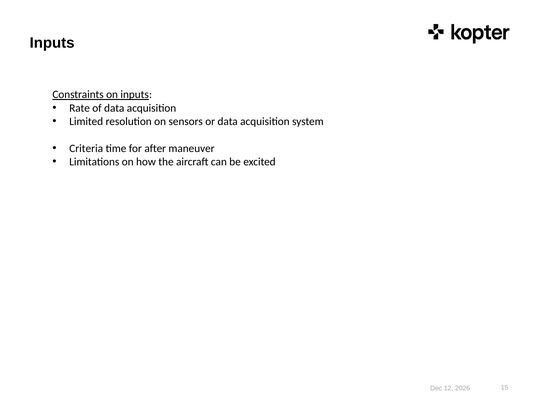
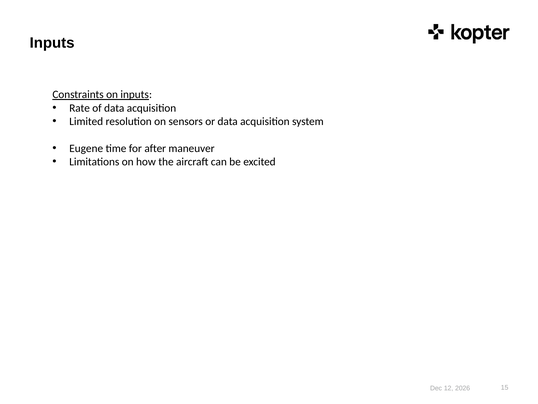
Criteria: Criteria -> Eugene (86, 148)
